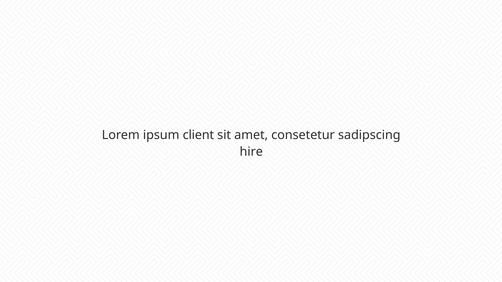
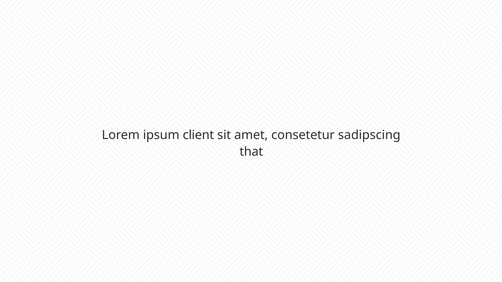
hire: hire -> that (251, 152)
